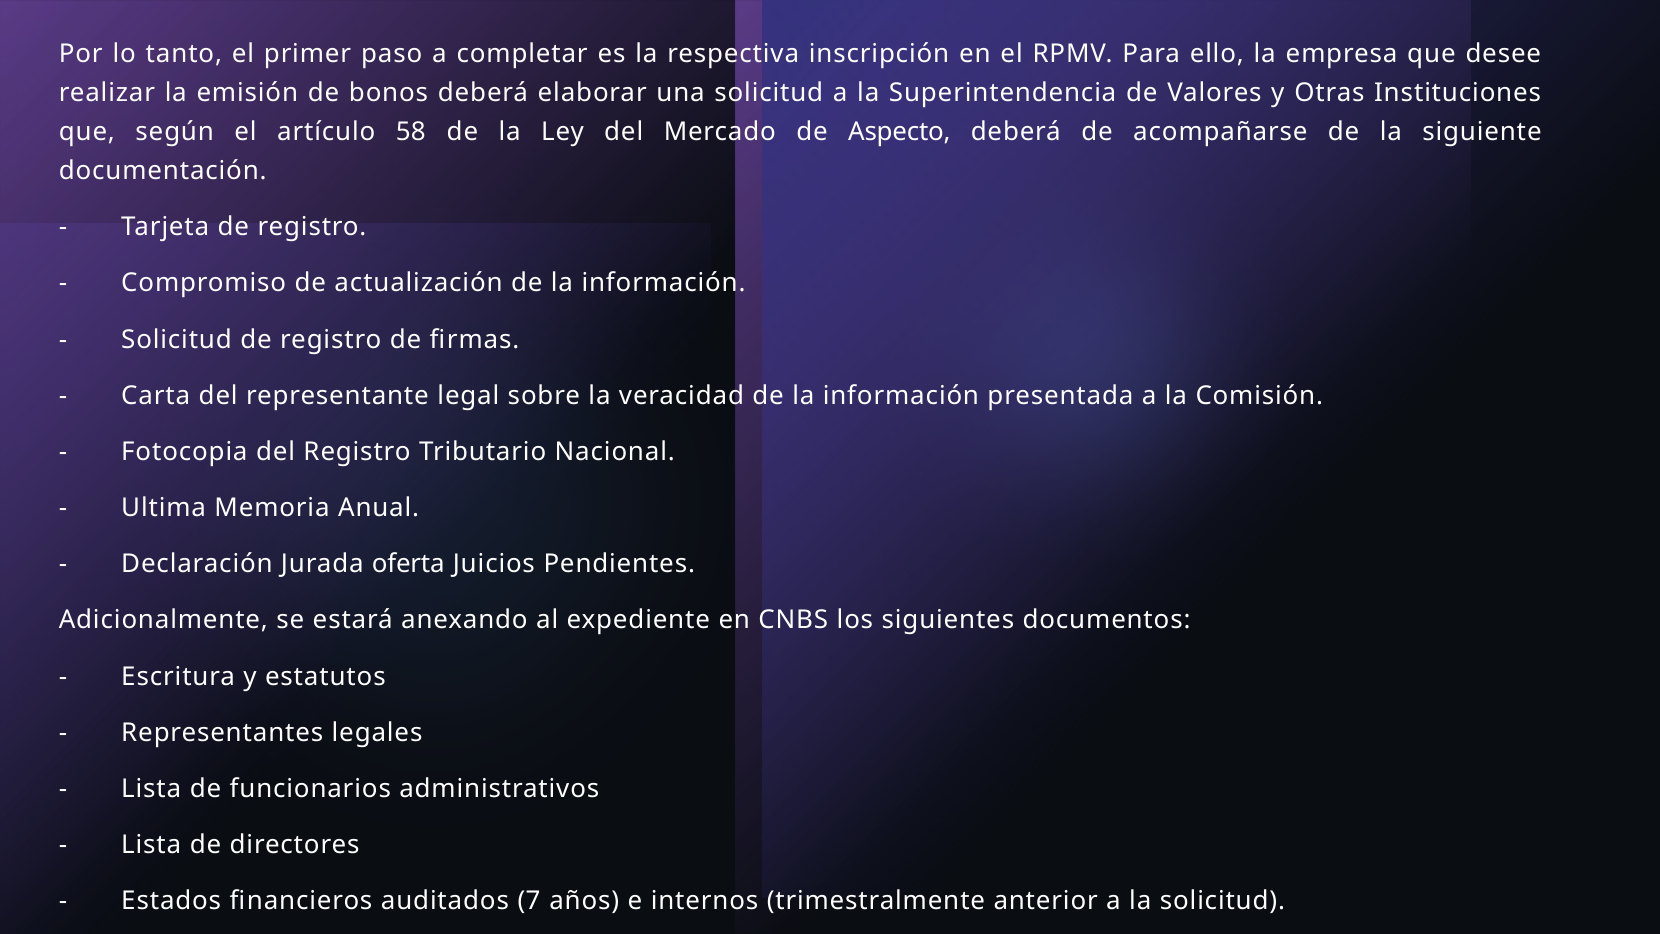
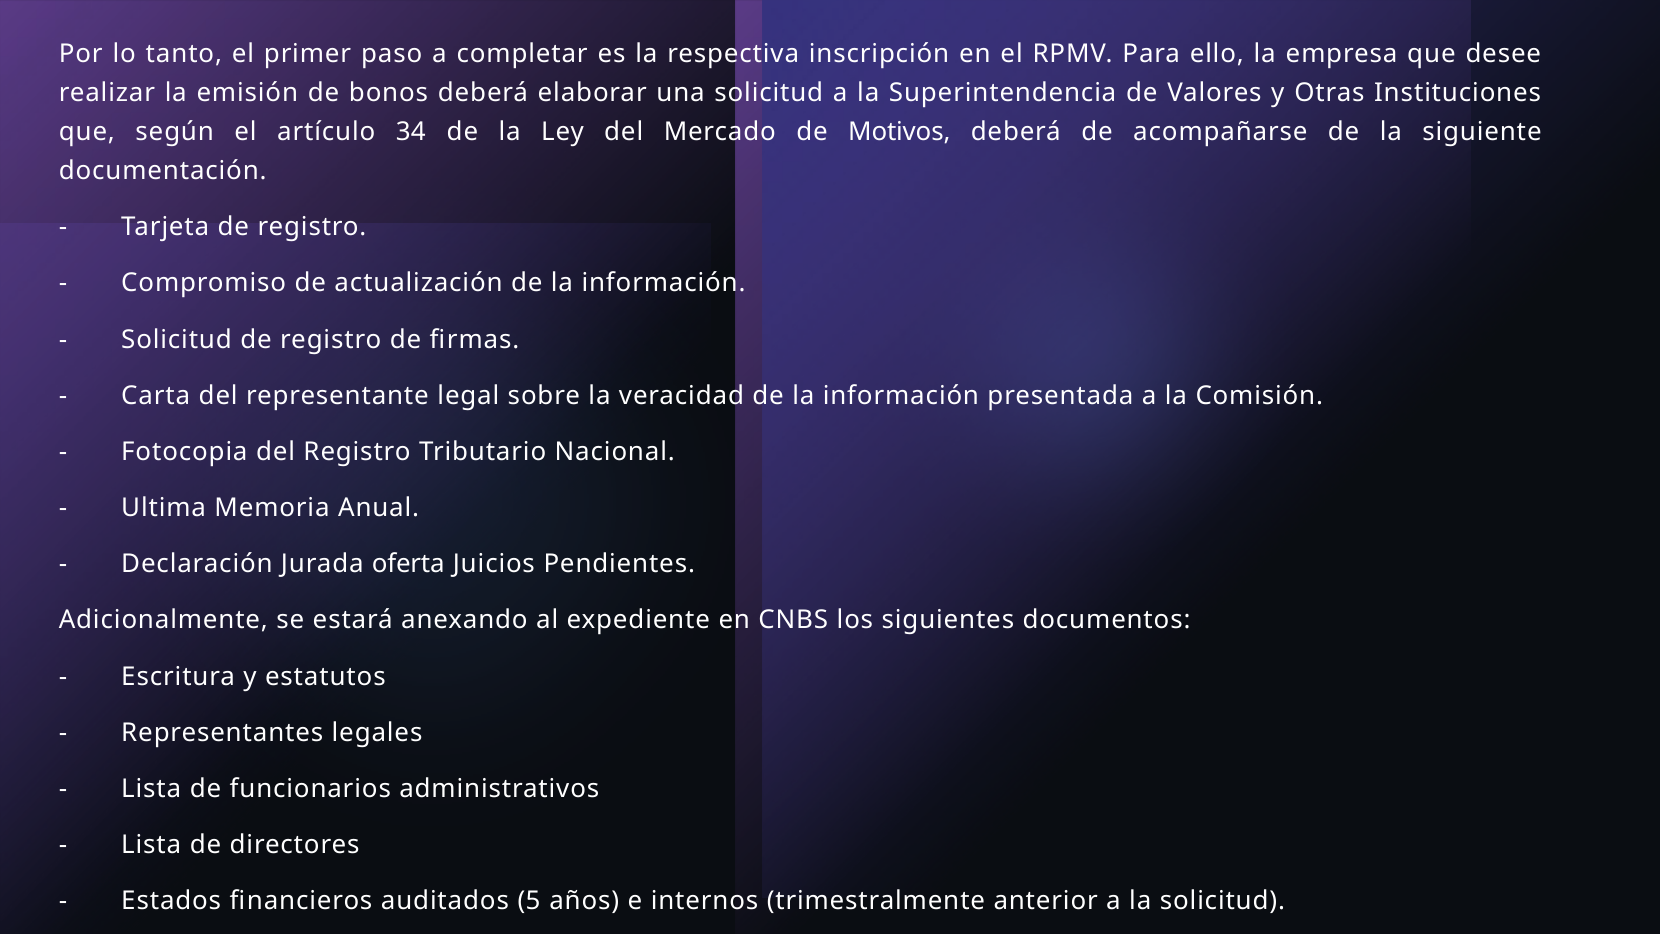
58: 58 -> 34 (411, 132)
Aspecto: Aspecto -> Motivos (899, 132)
7: 7 -> 5 (529, 901)
